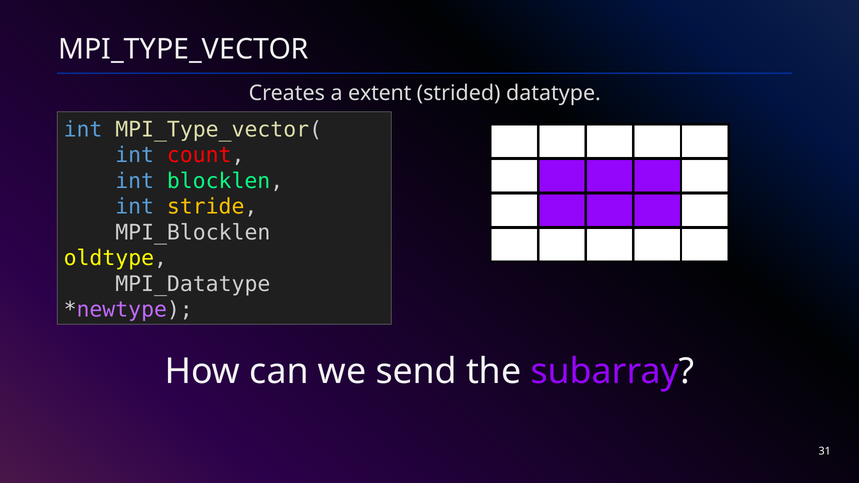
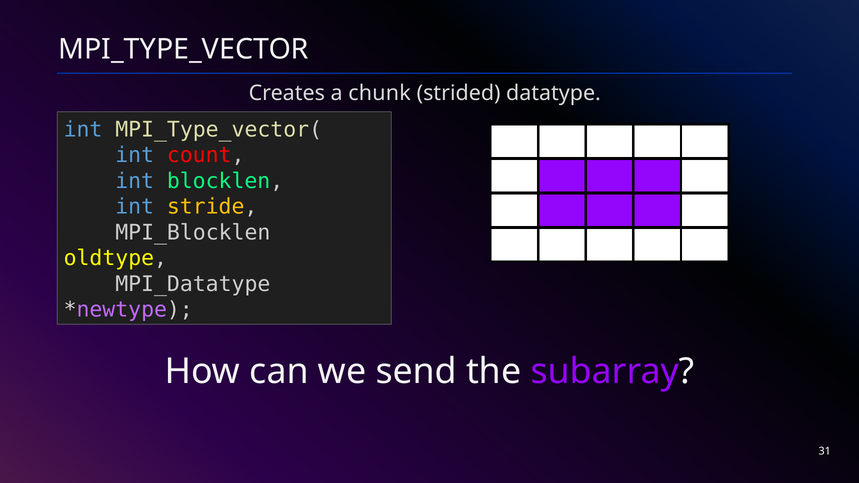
extent: extent -> chunk (380, 93)
